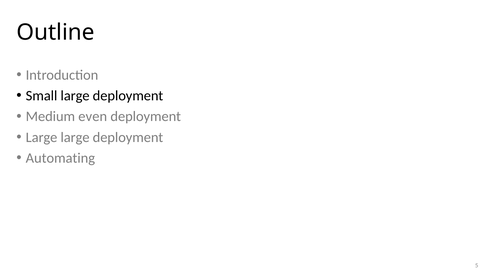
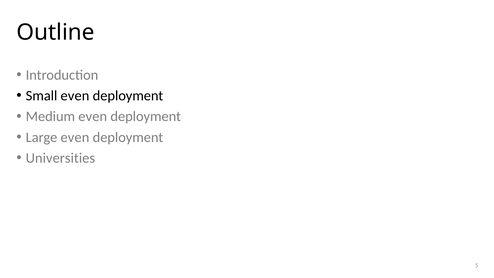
Small large: large -> even (75, 96)
Large large: large -> even (75, 137)
Automating: Automating -> Universities (60, 158)
